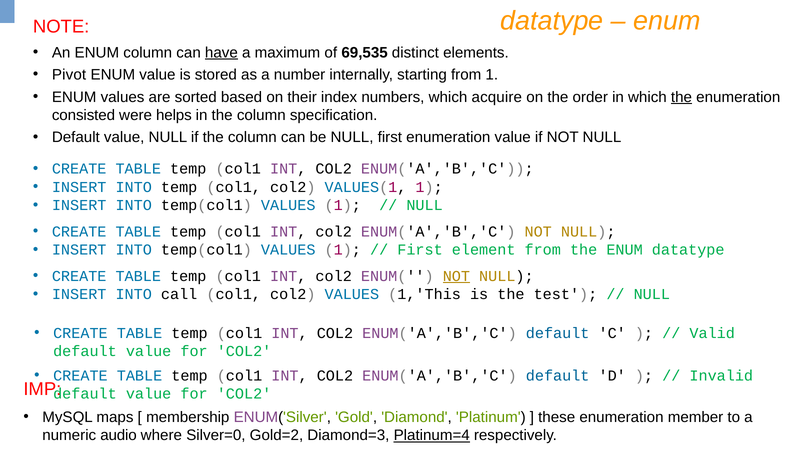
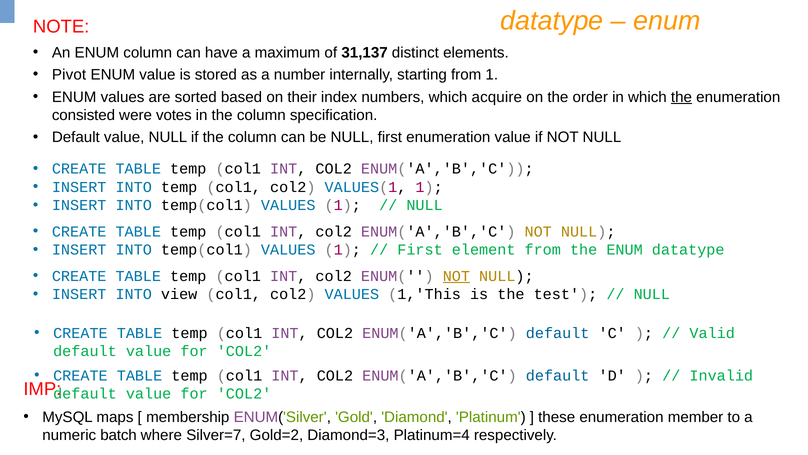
have underline: present -> none (221, 52)
69,535: 69,535 -> 31,137 (365, 52)
helps: helps -> votes (174, 115)
call: call -> view (179, 294)
audio: audio -> batch (119, 435)
Silver=0: Silver=0 -> Silver=7 (216, 435)
Platinum=4 underline: present -> none (432, 435)
